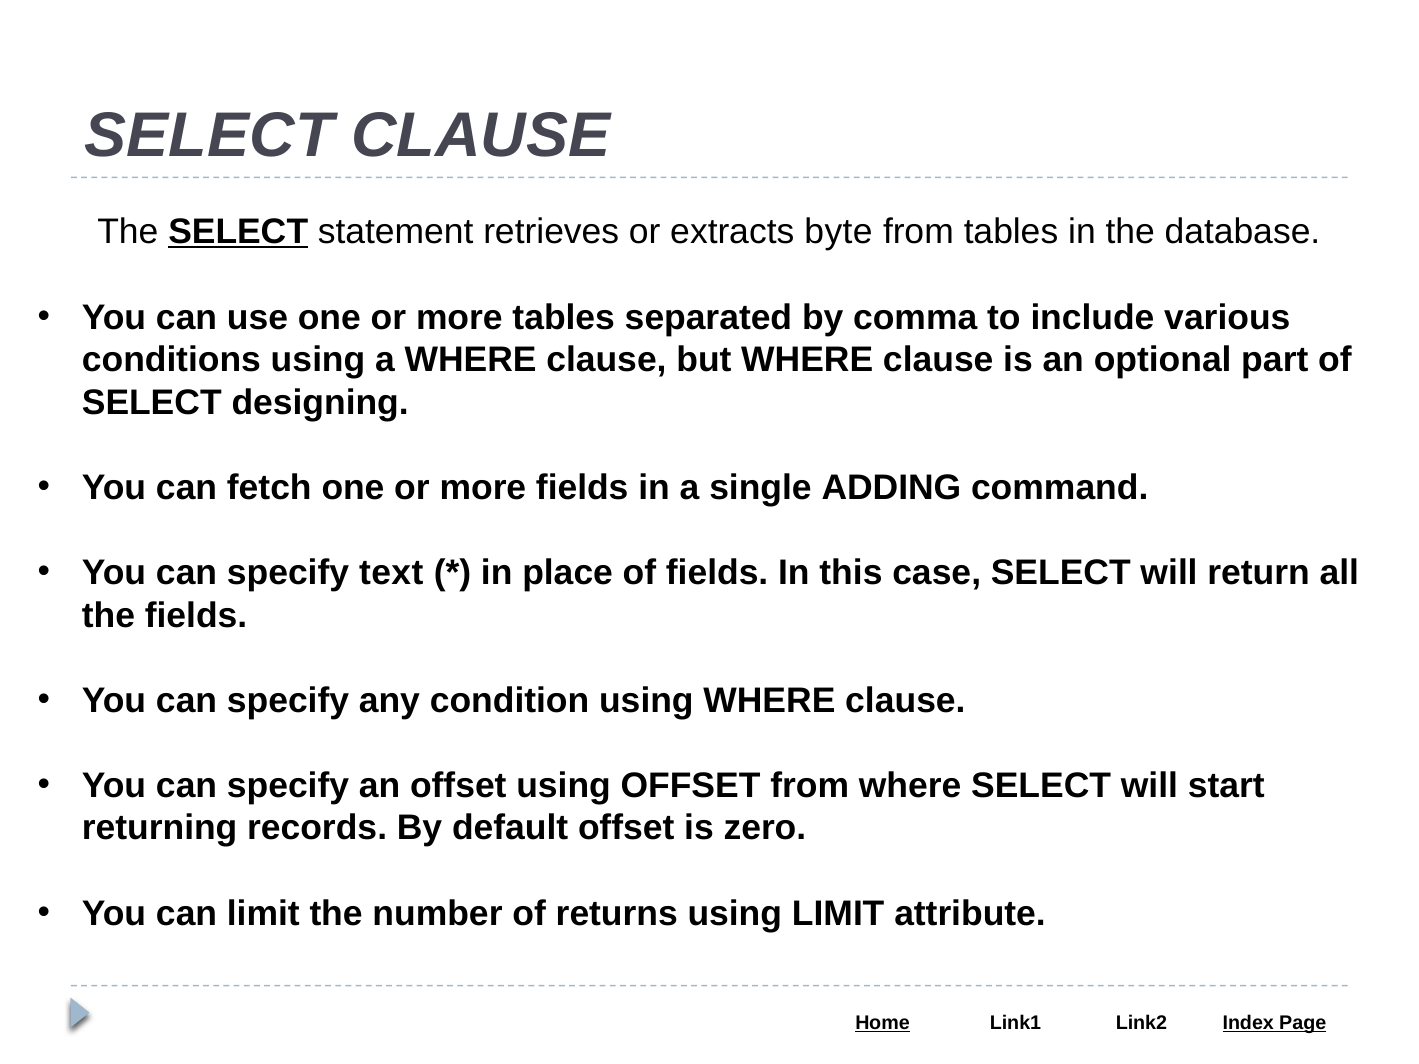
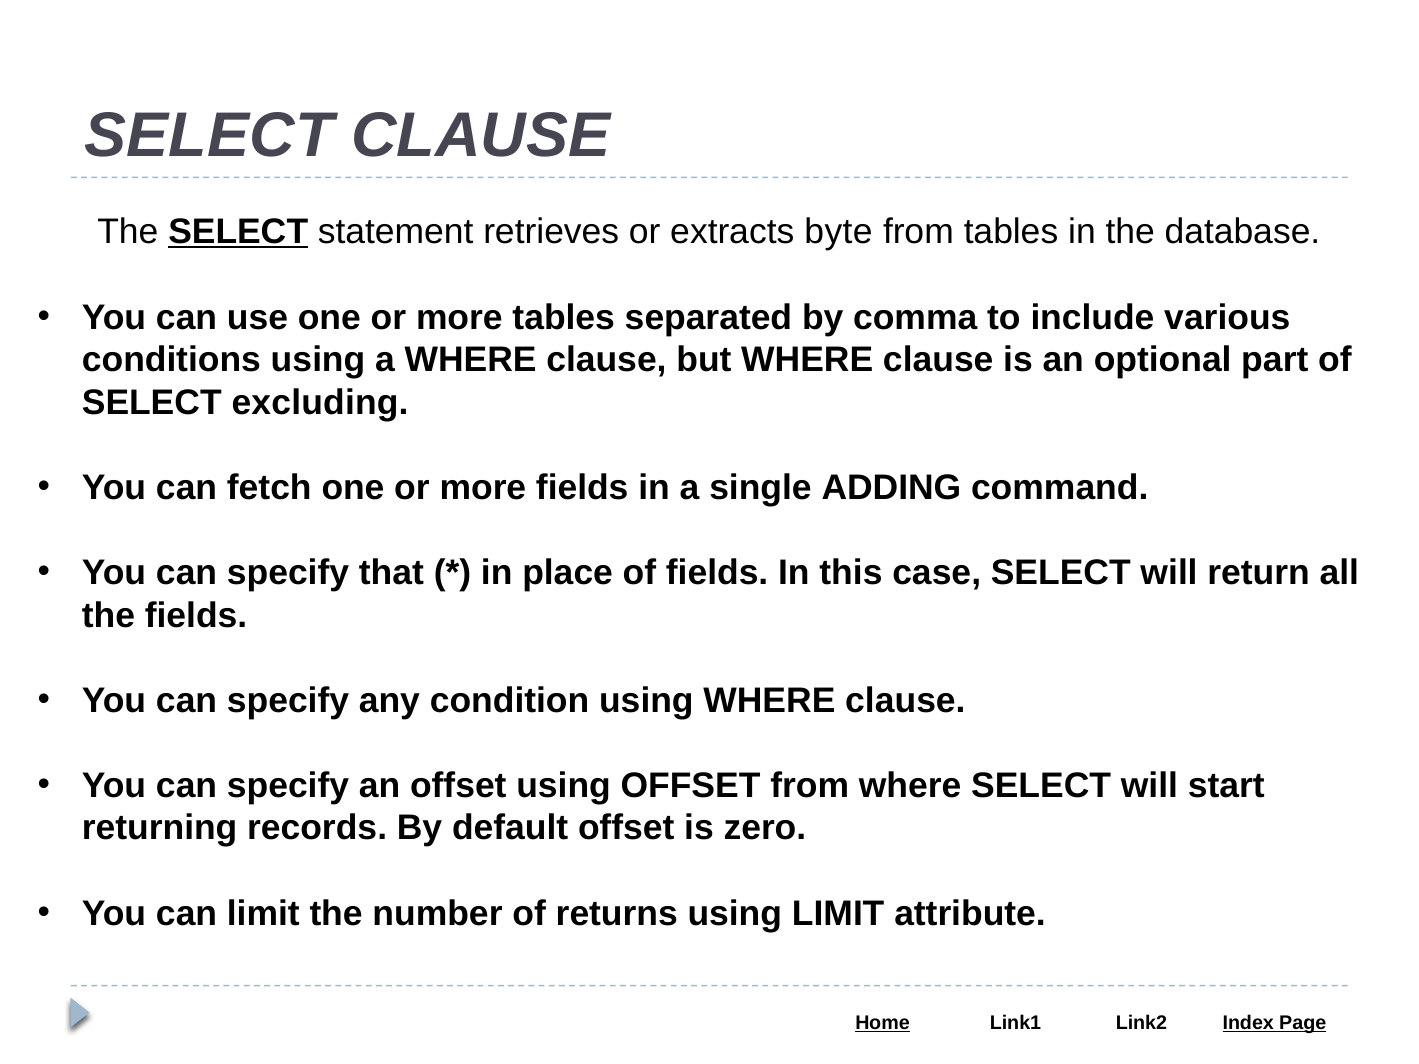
designing: designing -> excluding (320, 403)
text: text -> that (391, 573)
